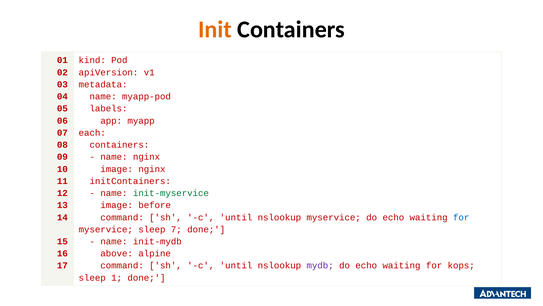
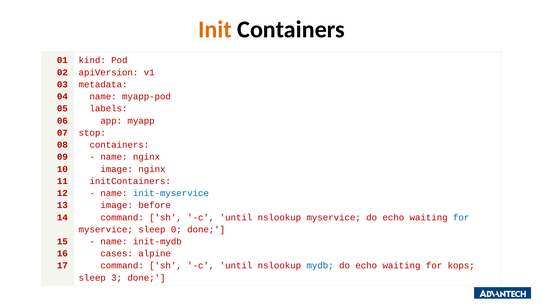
each: each -> stop (92, 133)
init-myservice colour: green -> blue (171, 193)
7: 7 -> 0 (176, 229)
above: above -> cases (117, 253)
mydb colour: purple -> blue (320, 265)
1: 1 -> 3 (117, 277)
